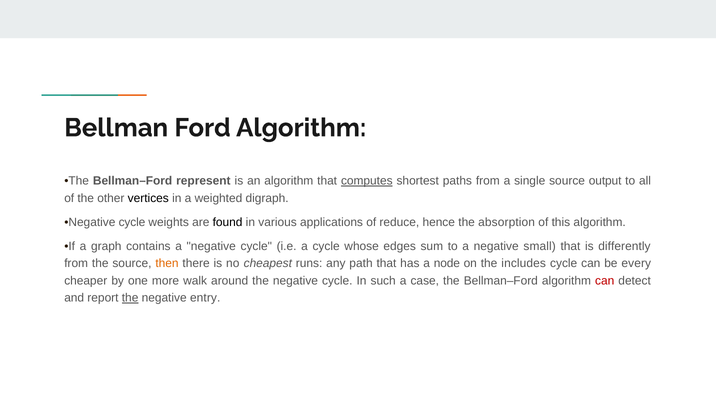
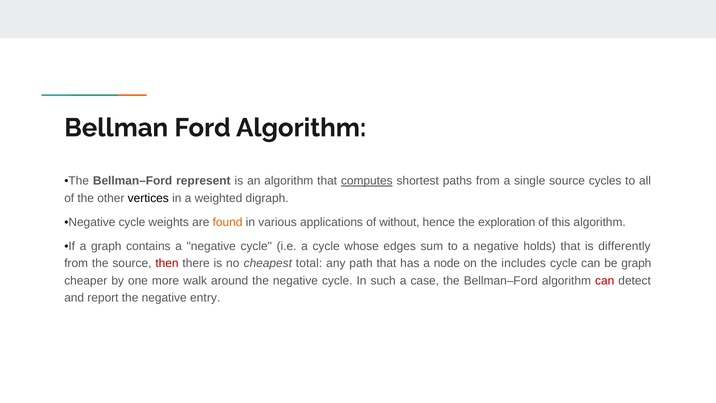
output: output -> cycles (605, 181)
found colour: black -> orange (228, 222)
reduce: reduce -> without (399, 222)
absorption: absorption -> exploration (507, 222)
small: small -> holds (540, 246)
then colour: orange -> red (167, 263)
runs: runs -> total (309, 263)
be every: every -> graph (636, 263)
the underline: present -> none (130, 298)
